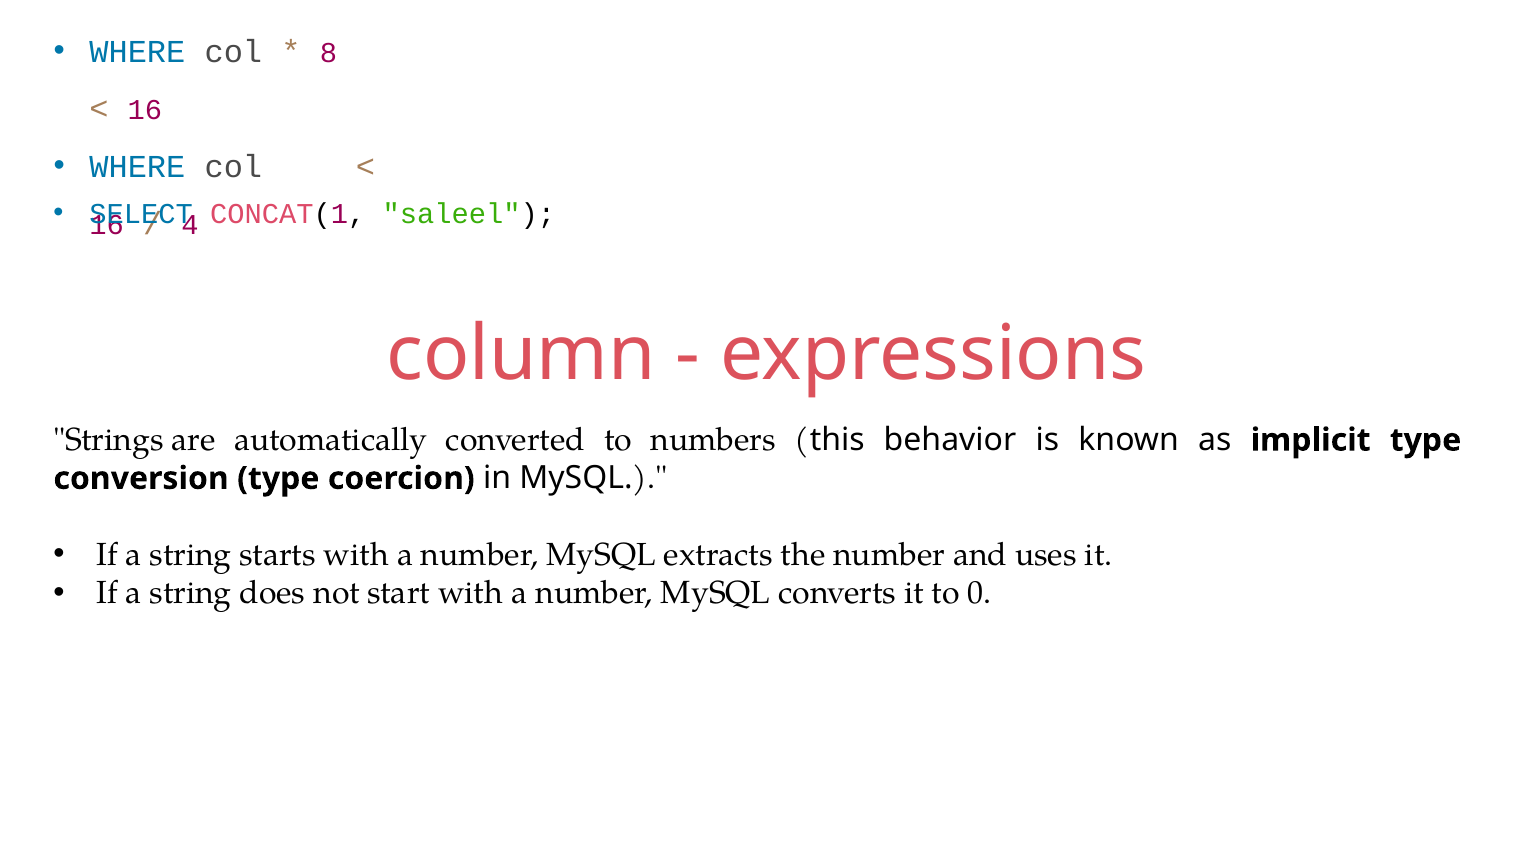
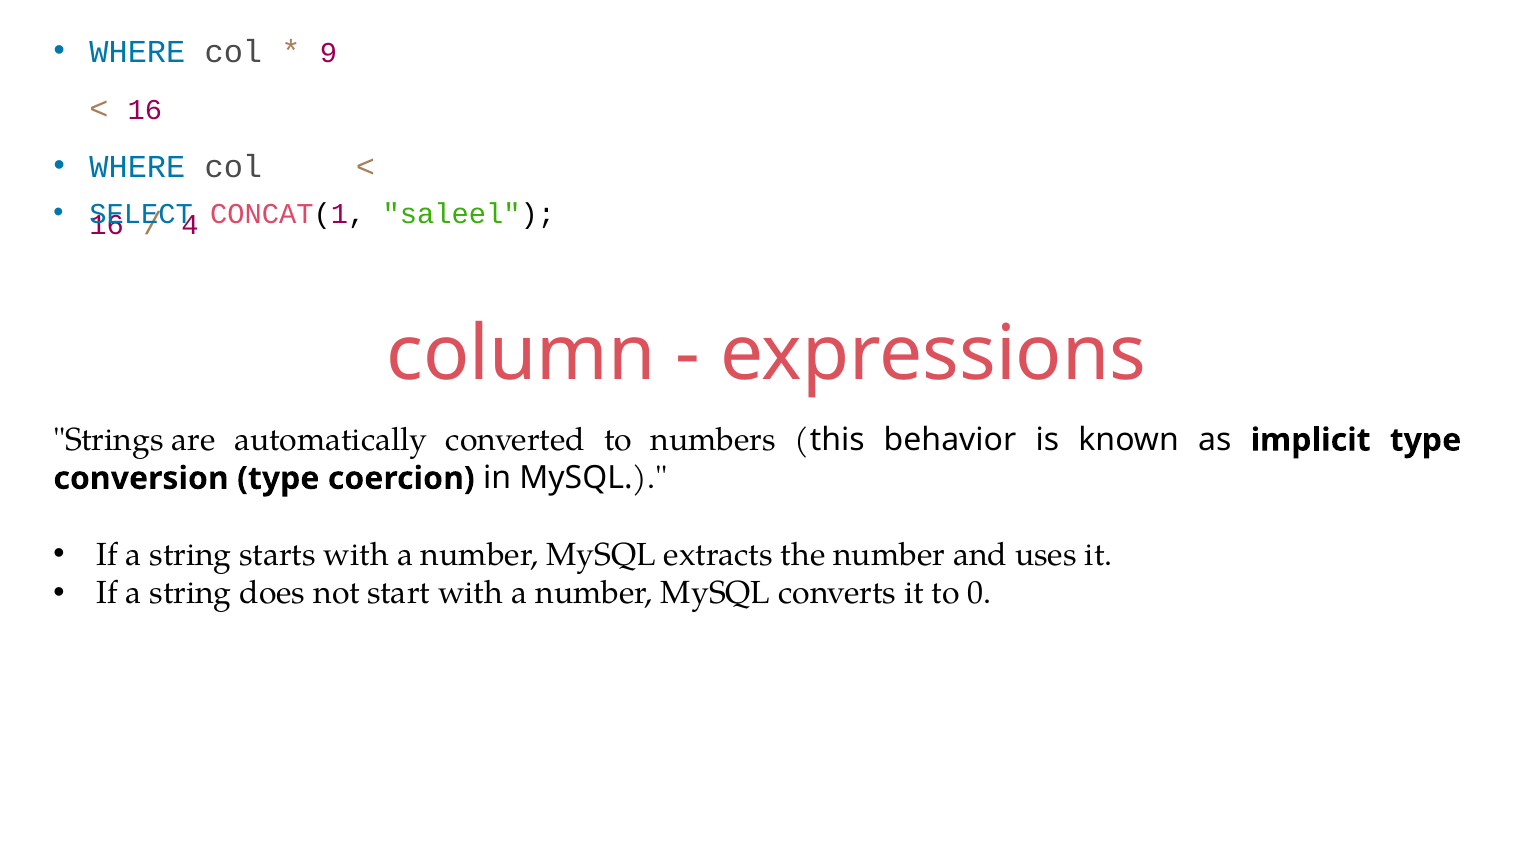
8: 8 -> 9 (328, 53)
